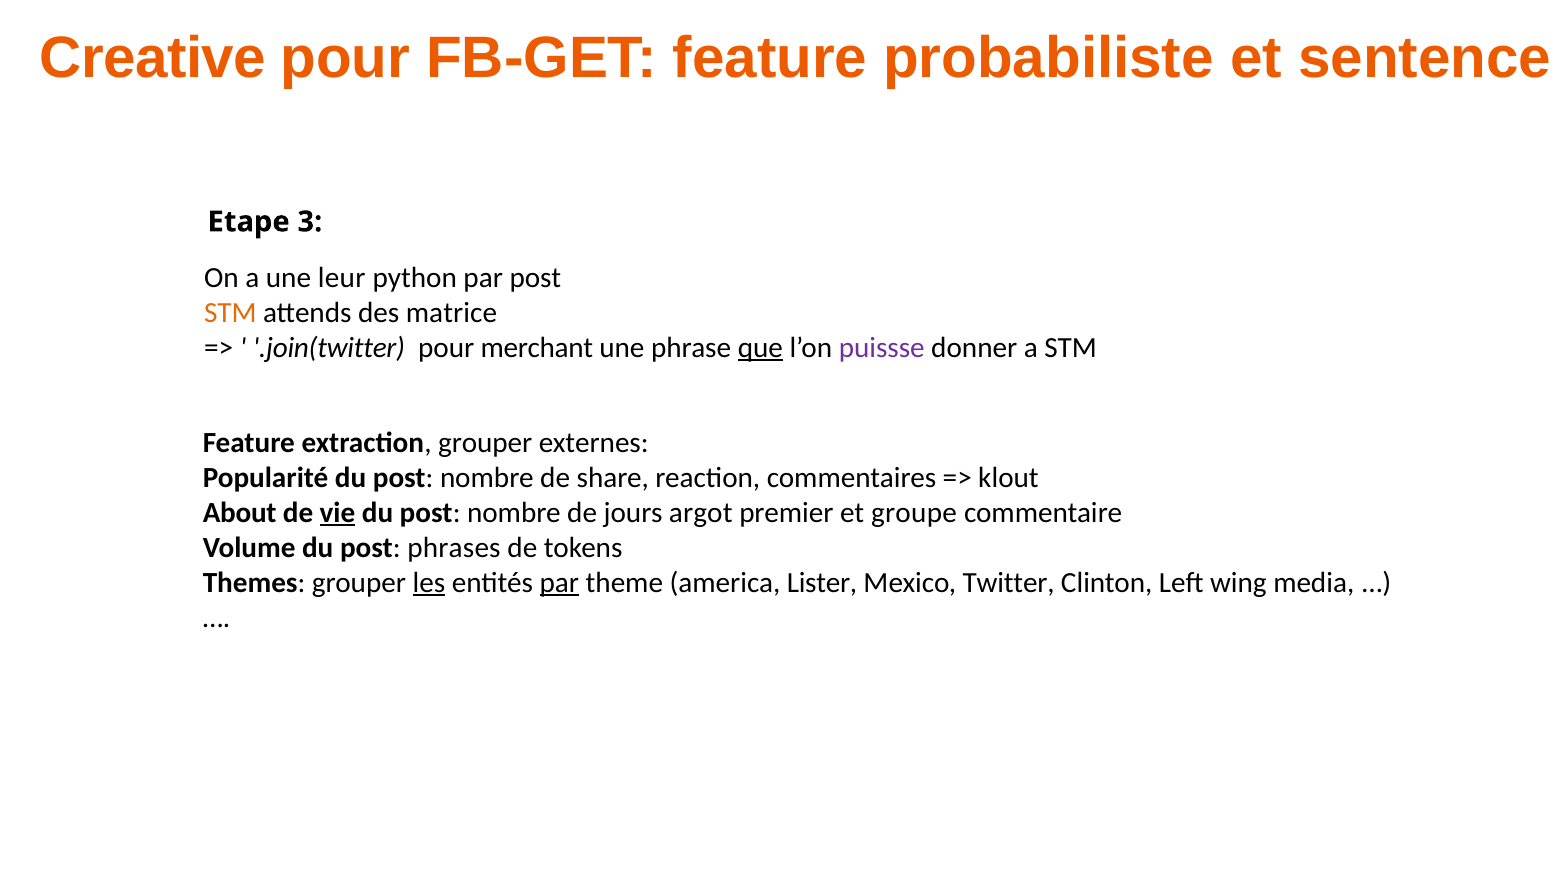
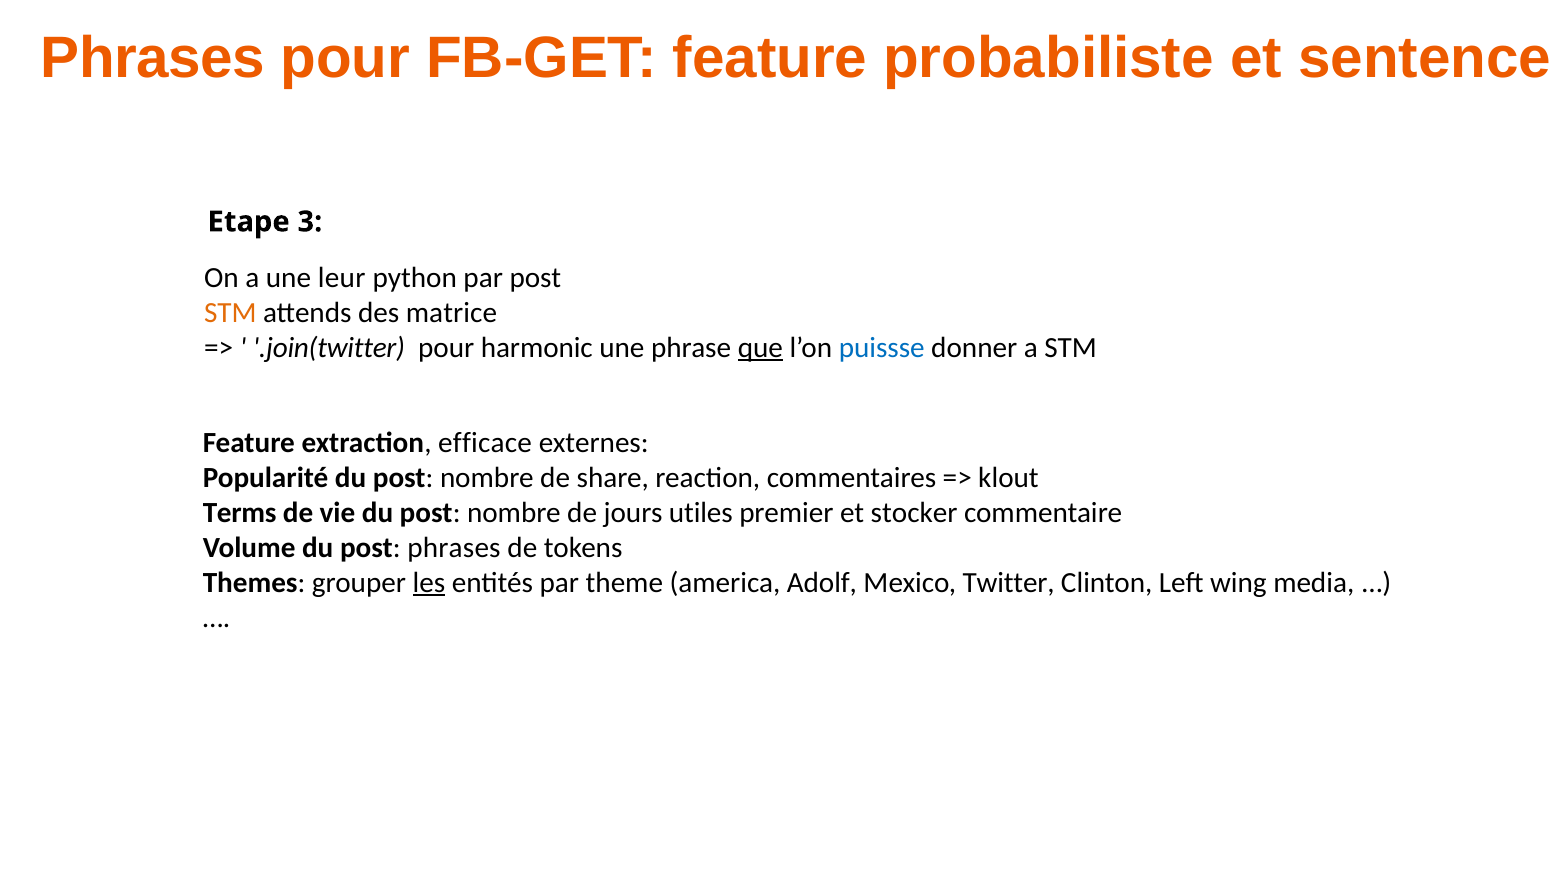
Creative: Creative -> Phrases (153, 58)
merchant: merchant -> harmonic (537, 348)
puissse colour: purple -> blue (882, 348)
extraction grouper: grouper -> efficace (485, 443)
About: About -> Terms (240, 513)
vie underline: present -> none (337, 513)
argot: argot -> utiles (701, 513)
groupe: groupe -> stocker (914, 513)
par underline: present -> none (559, 583)
Lister: Lister -> Adolf (822, 583)
